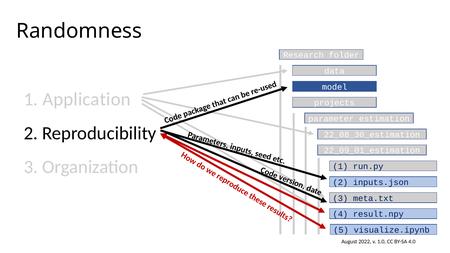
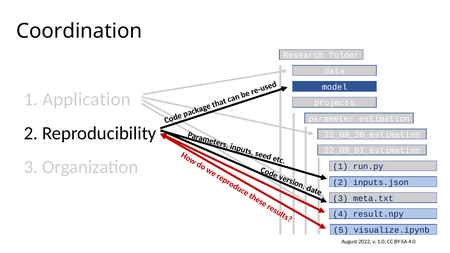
Randomness: Randomness -> Coordination (79, 31)
